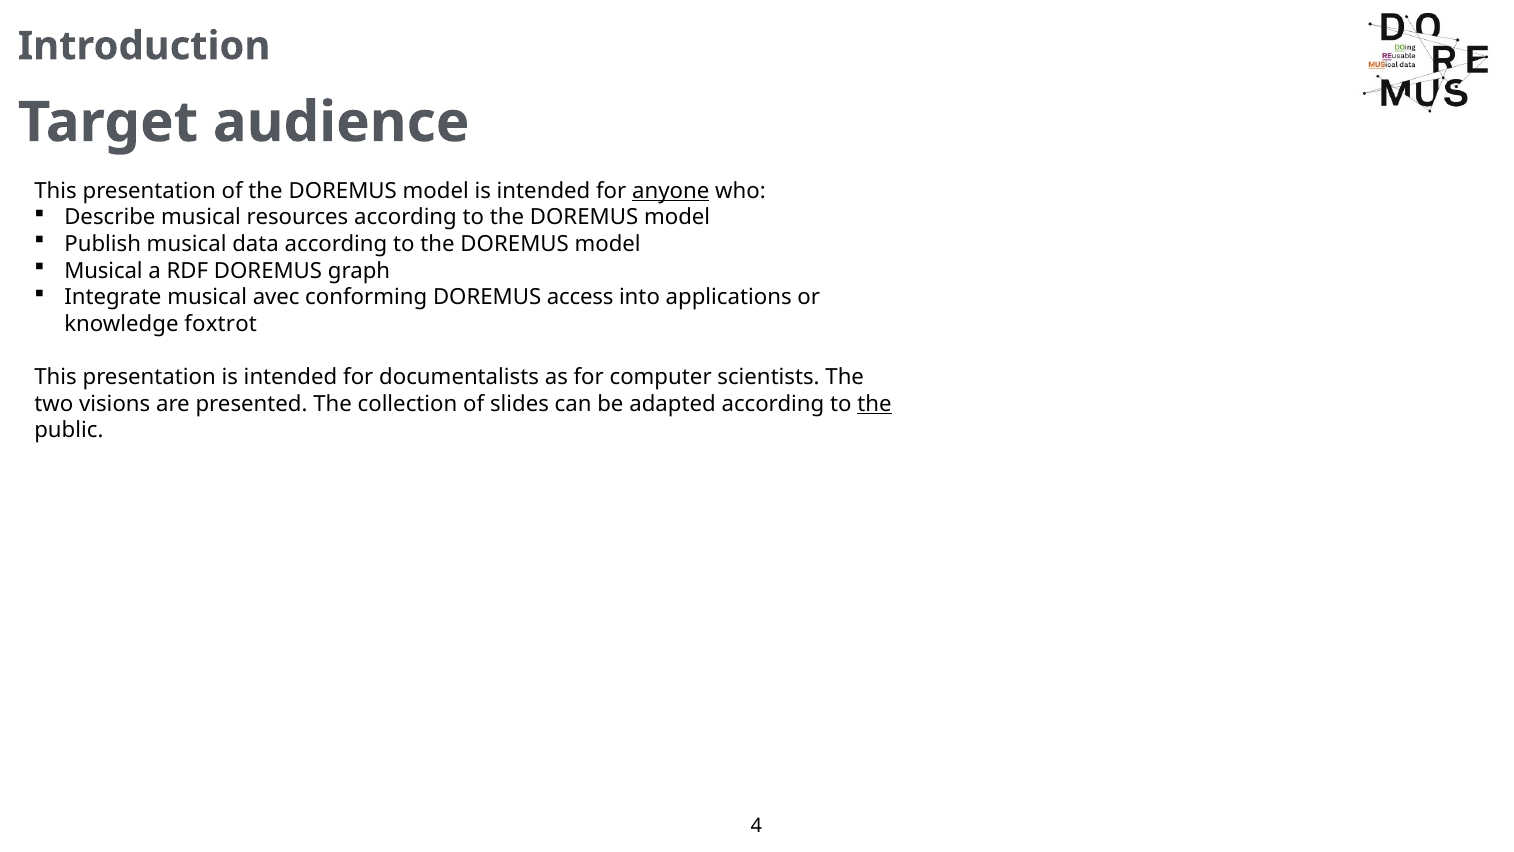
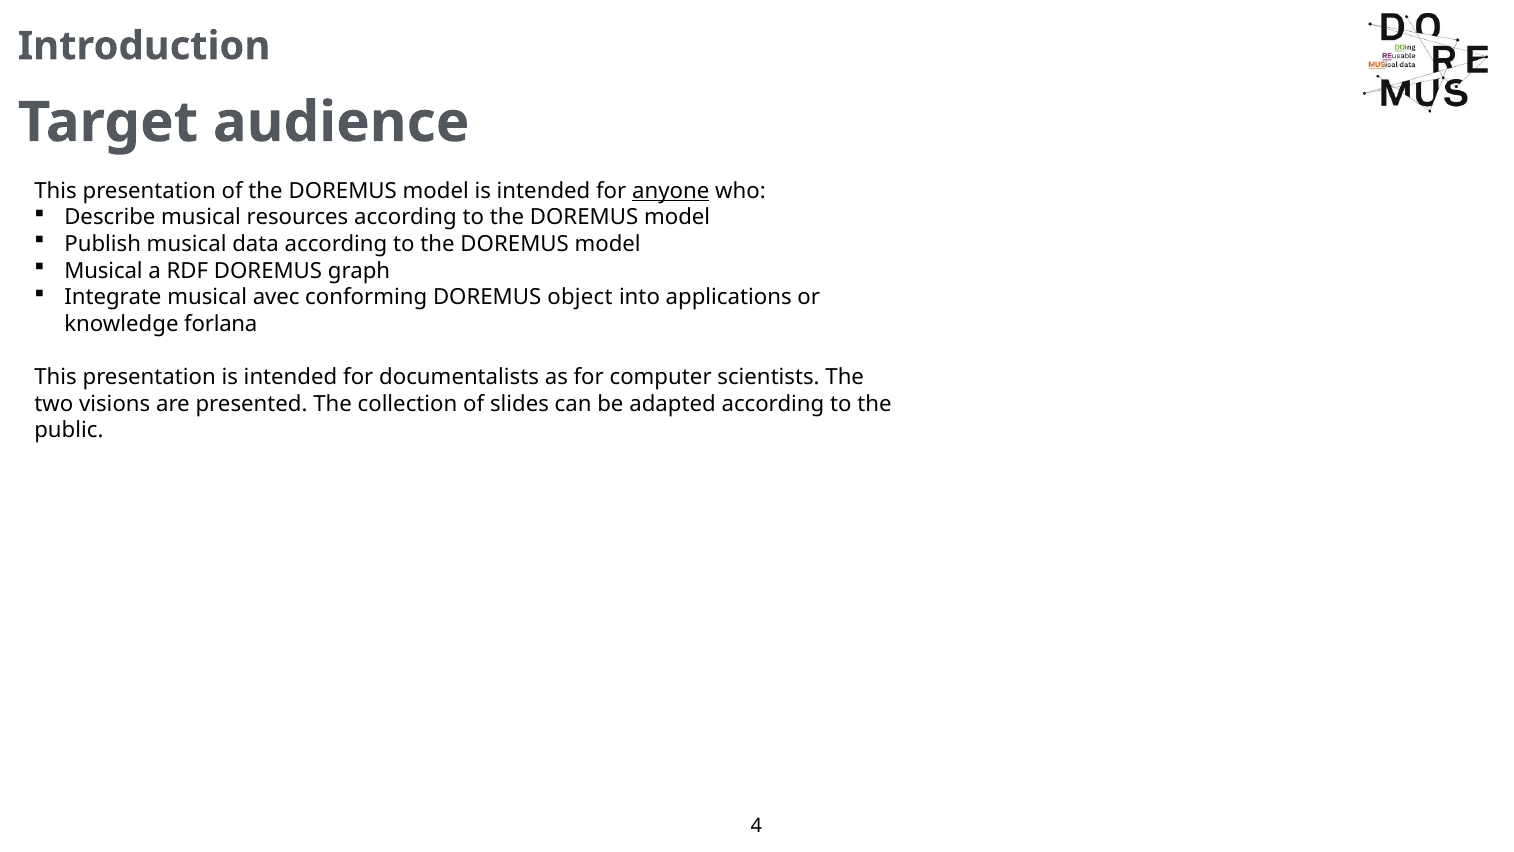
access: access -> object (580, 297)
foxtrot: foxtrot -> forlana (221, 324)
the underline: present -> none (874, 404)
